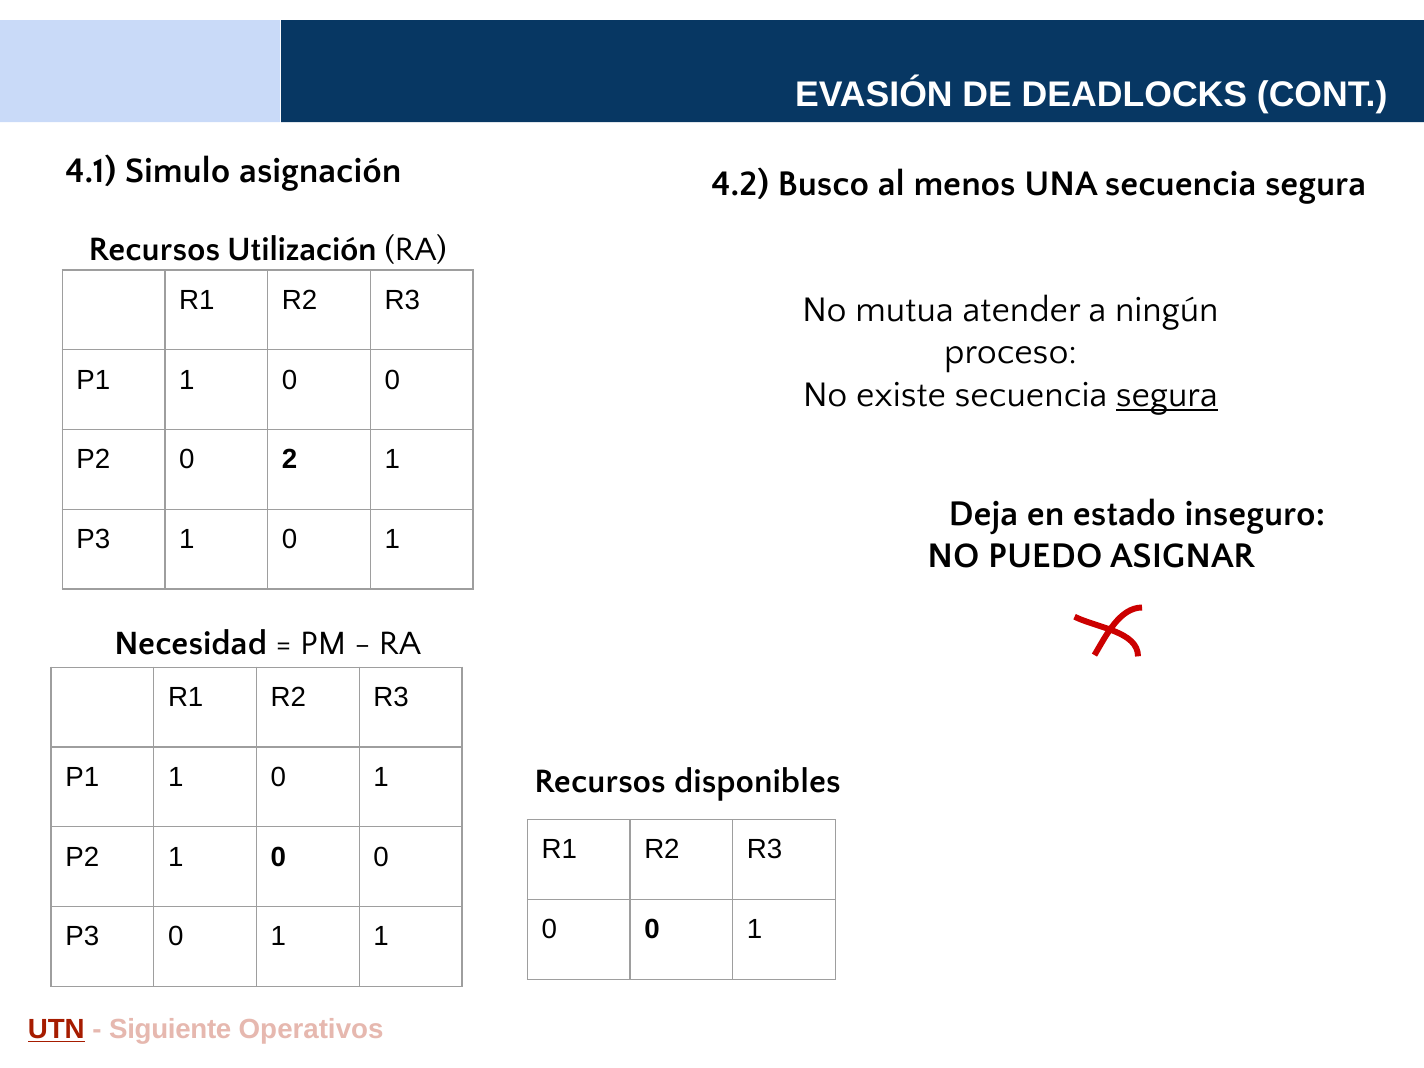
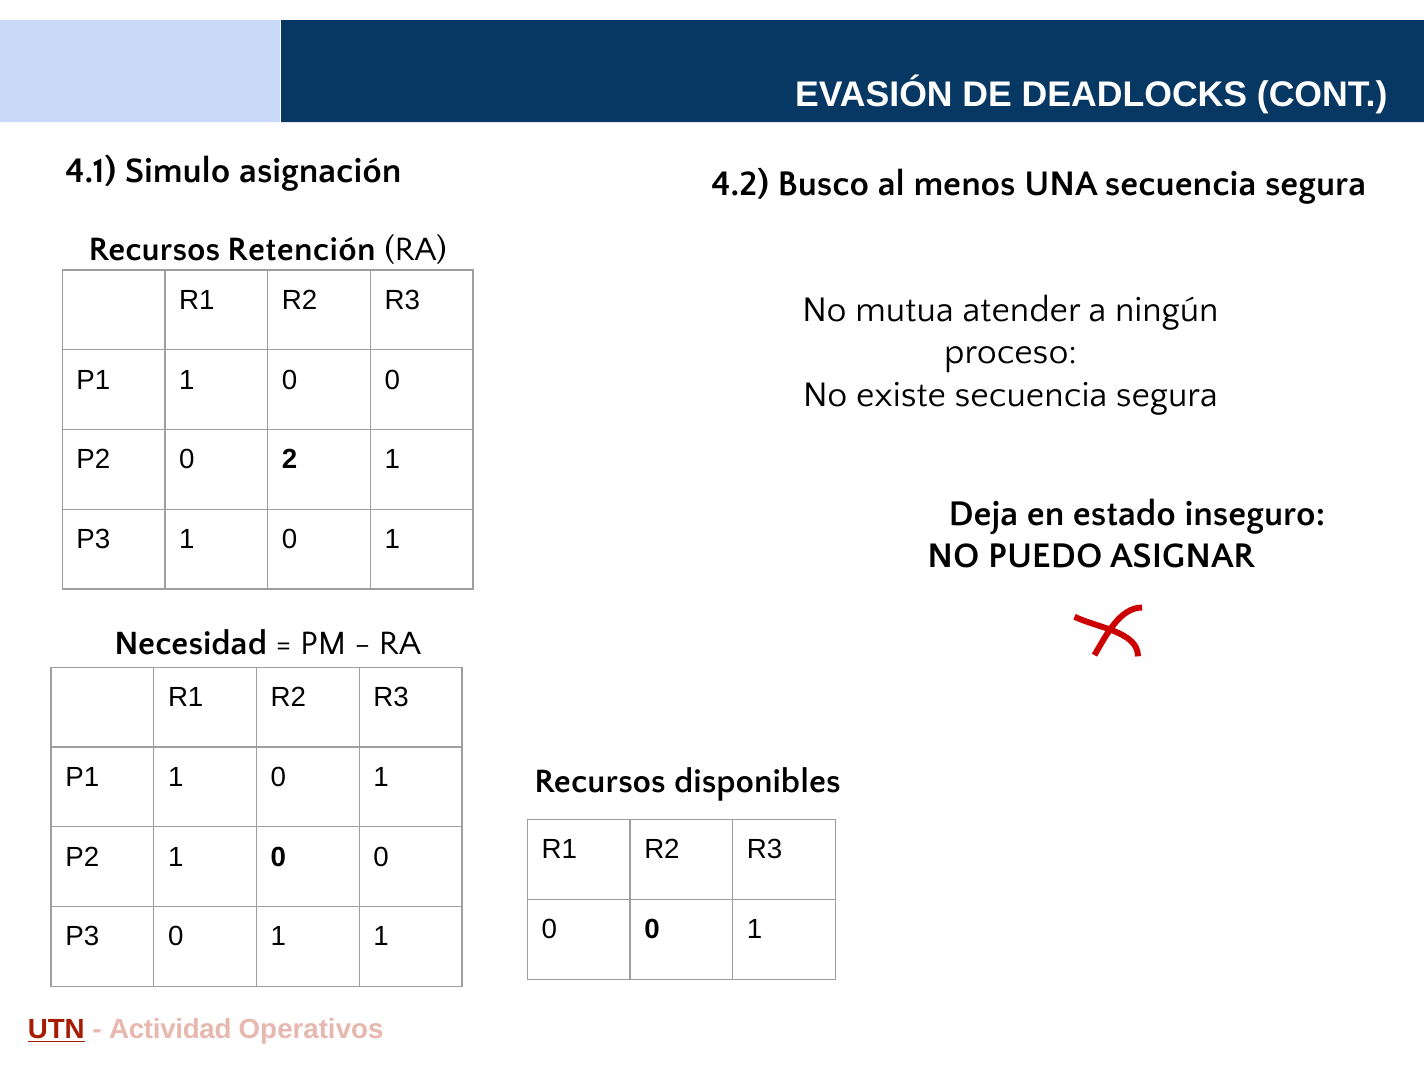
Utilización: Utilización -> Retención (301, 249)
segura underline: present -> none (1167, 395)
Siguiente: Siguiente -> Actividad (170, 1030)
